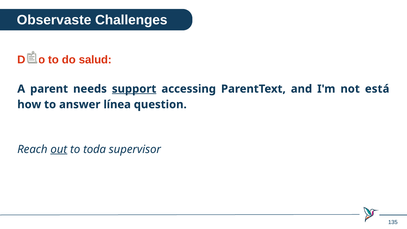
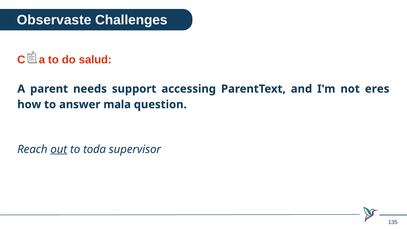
Debo: Debo -> Clara (31, 60)
support underline: present -> none (134, 89)
está: está -> eres (377, 89)
línea: línea -> mala (117, 104)
